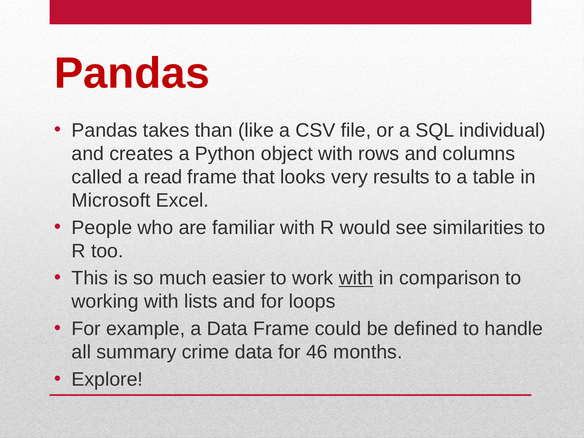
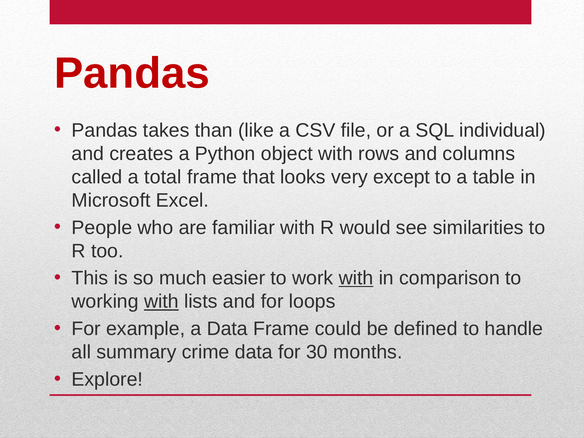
read: read -> total (163, 177)
results: results -> except (402, 177)
with underline: none -> present (161, 302)
46: 46 -> 30 (317, 352)
